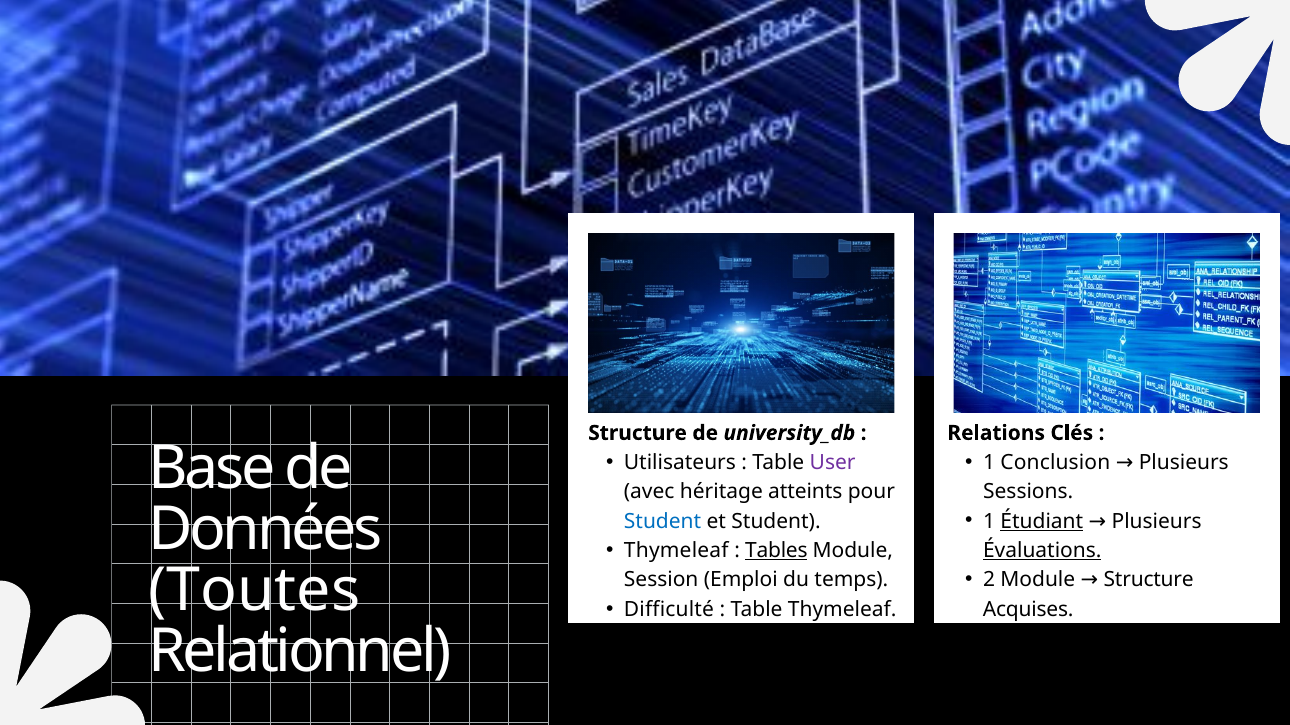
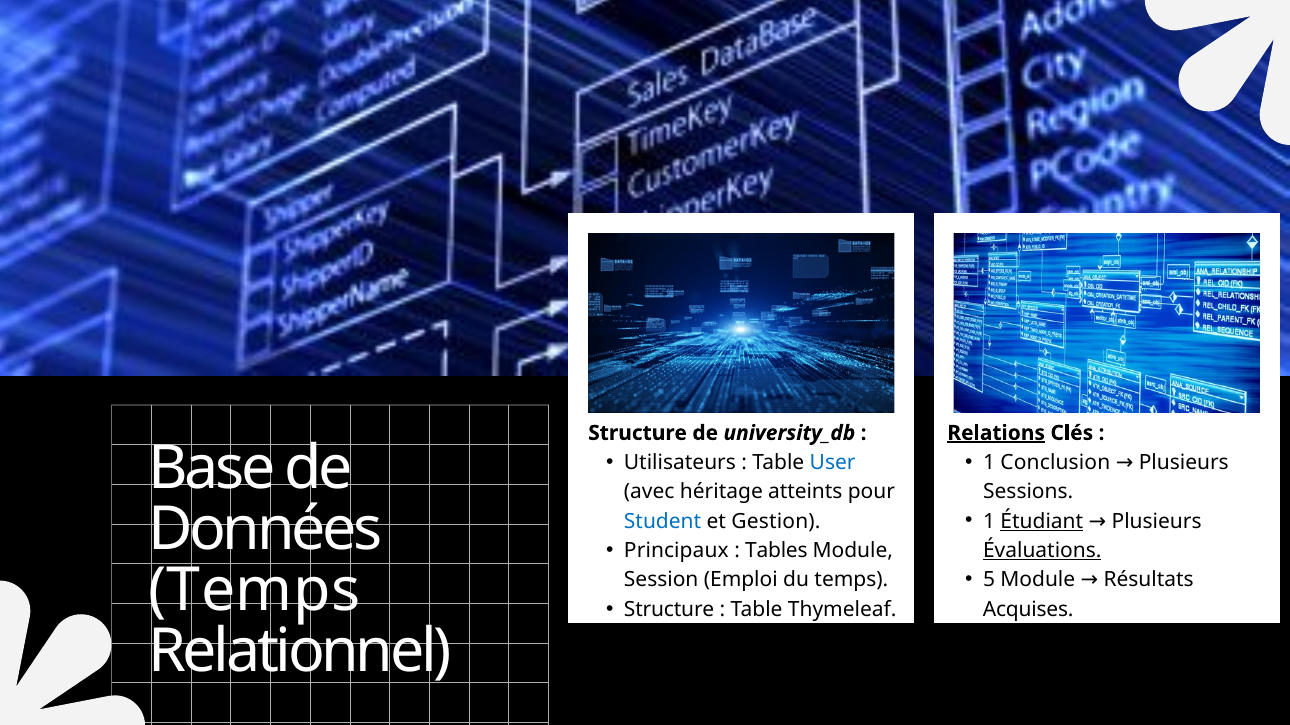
Relations underline: none -> present (996, 433)
User colour: purple -> blue (833, 463)
et Student: Student -> Gestion (776, 522)
Thymeleaf: Thymeleaf -> Principaux (676, 551)
Tables underline: present -> none (776, 551)
2: 2 -> 5 (989, 580)
Module Structure: Structure -> Résultats (1149, 580)
Toutes: Toutes -> Temps (254, 591)
Difficulté: Difficulté -> Structure (669, 610)
